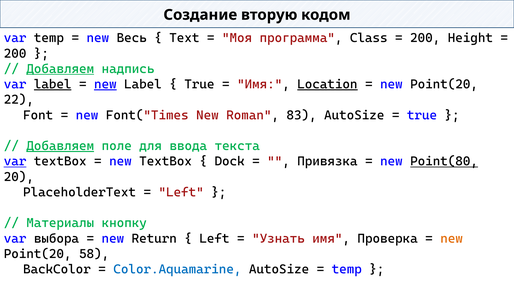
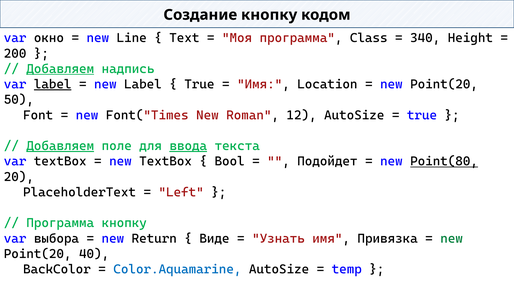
Создание вторую: вторую -> кнопку (269, 15)
var temp: temp -> окно (49, 38)
Весь: Весь -> Line (132, 38)
200: 200 -> 340 (425, 38)
new underline: present -> none (105, 84)
Location underline: present -> none (327, 84)
22: 22 -> 50 (19, 100)
83: 83 -> 12 (302, 115)
ввода underline: none -> present (188, 146)
var underline: present -> none (15, 161)
Dock: Dock -> Bool (230, 161)
Привязка: Привязка -> Подойдет (327, 161)
Материалы: Материалы -> Программа (60, 223)
Left: Left -> Виде (214, 239)
Проверка: Проверка -> Привязка (388, 239)
new colour: orange -> green (452, 239)
58: 58 -> 40 (94, 254)
